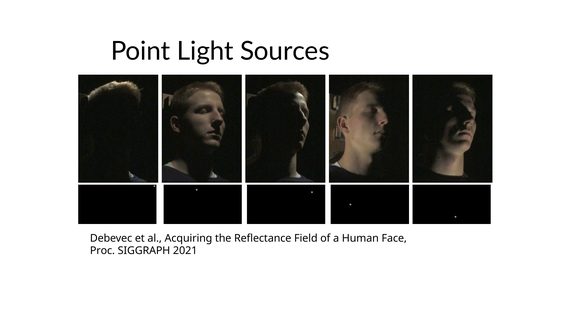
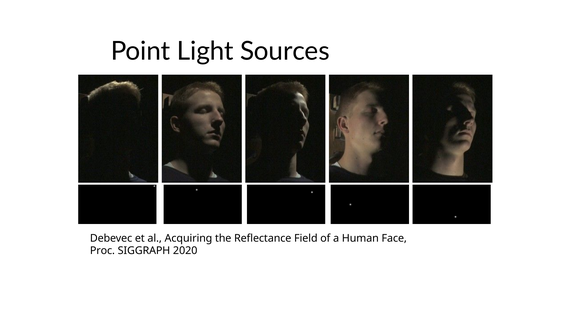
2021: 2021 -> 2020 (185, 251)
